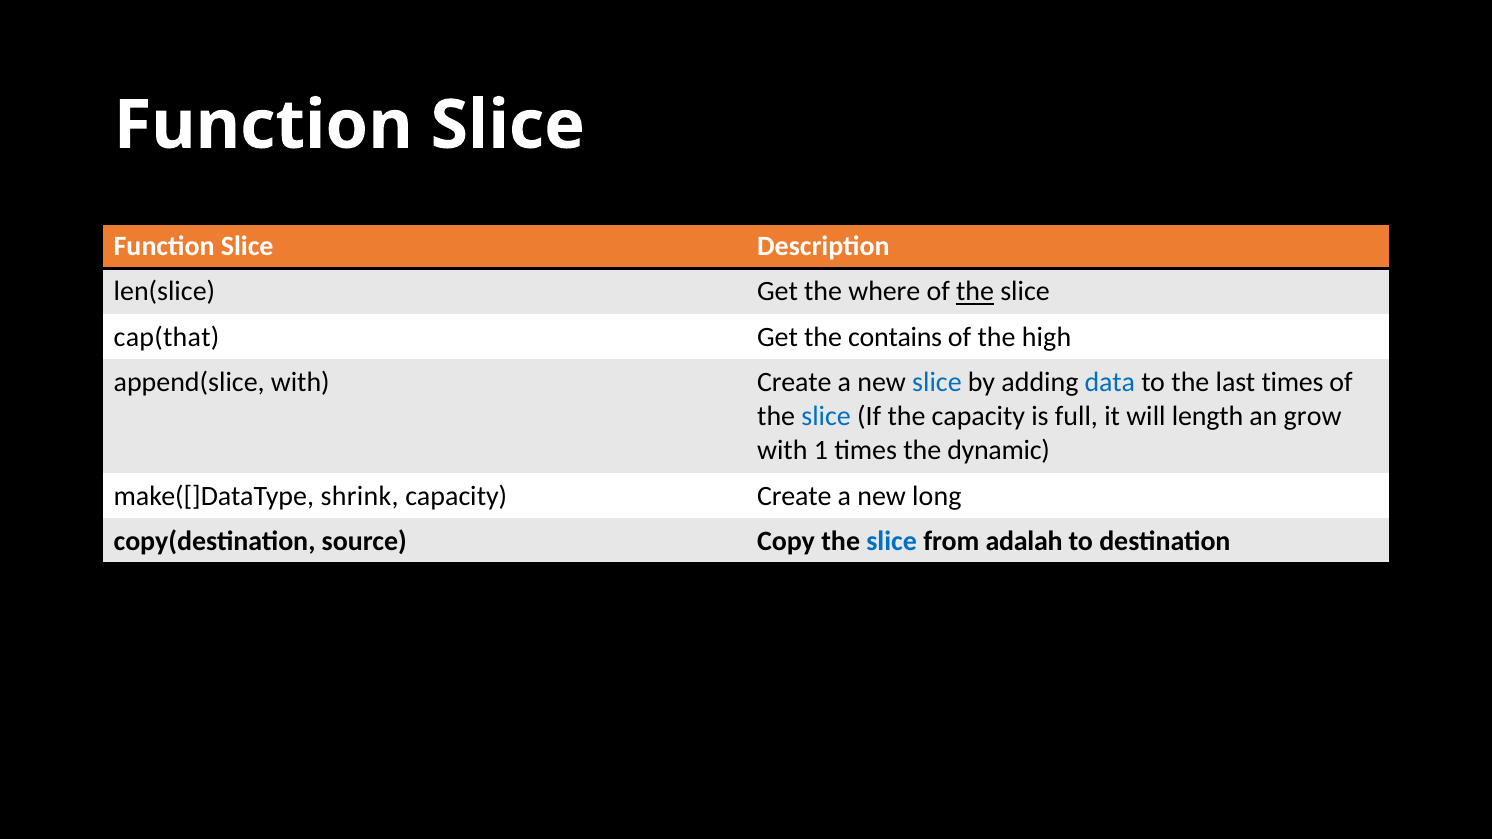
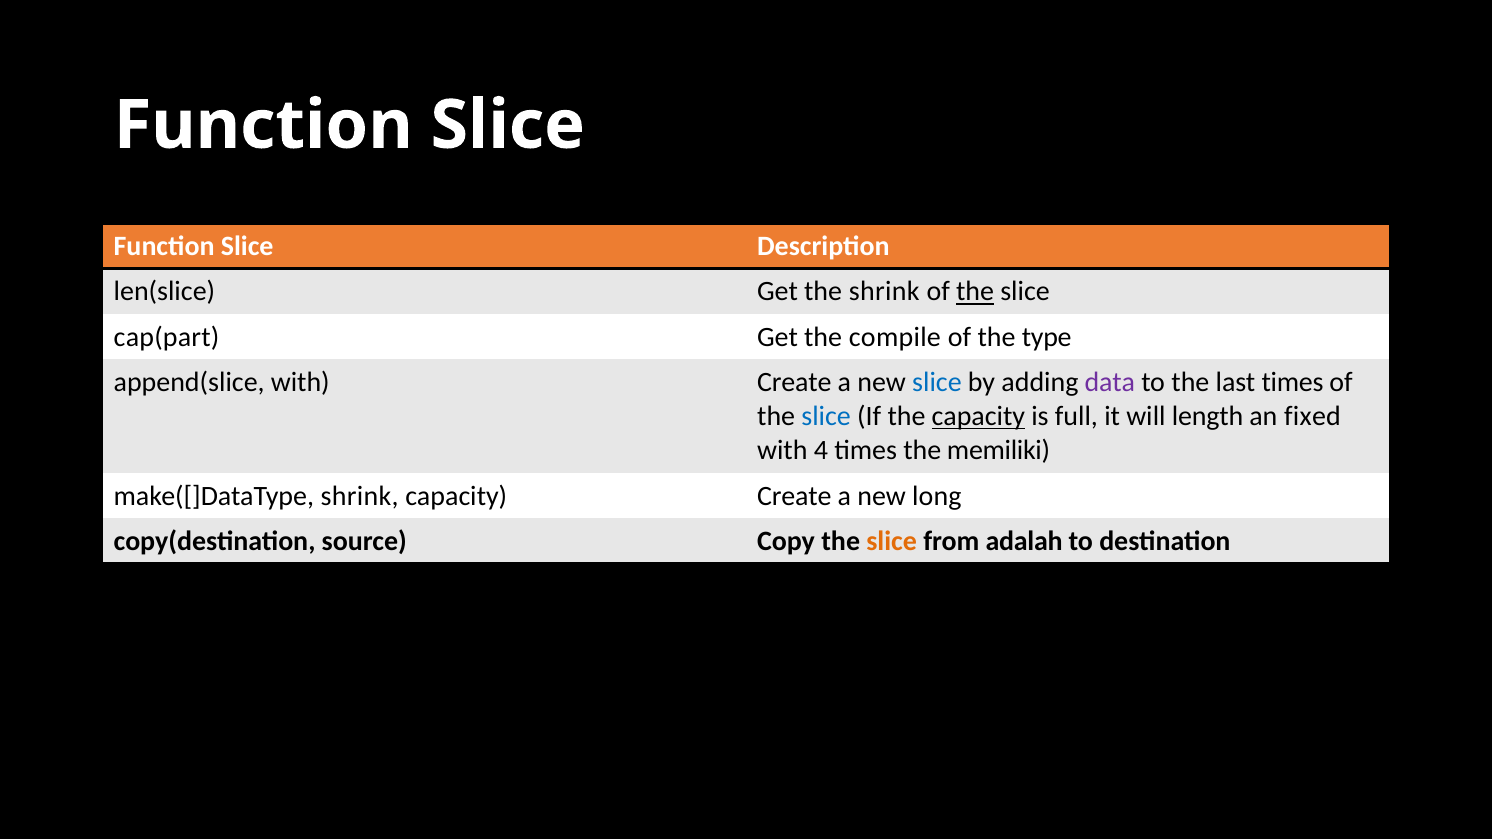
the where: where -> shrink (884, 292)
cap(that: cap(that -> cap(part (167, 337)
contains: contains -> compile (895, 337)
high: high -> type (1047, 337)
data colour: blue -> purple (1110, 383)
capacity underline: none -> present (978, 417)
grow: grow -> fixed (1313, 417)
1: 1 -> 4 (821, 451)
dynamic: dynamic -> memiliki (999, 451)
slice colour: blue -> orange (892, 542)
